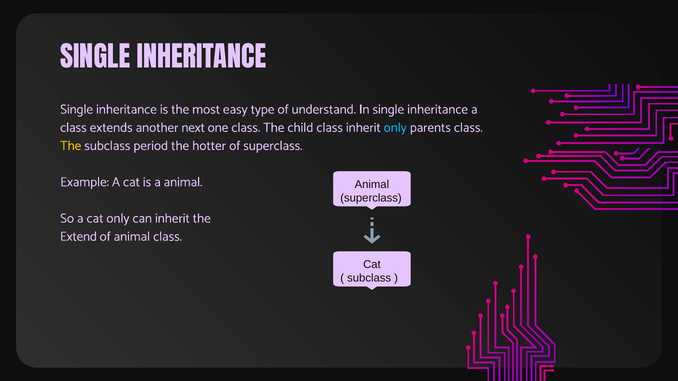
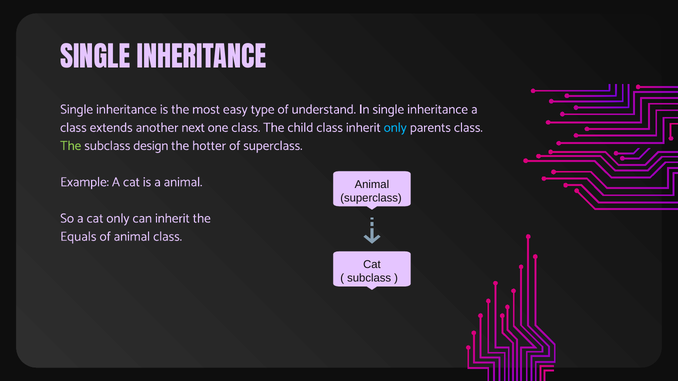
The colour: yellow -> light green (71, 146)
period: period -> design (151, 146)
Extend: Extend -> Equals (78, 237)
